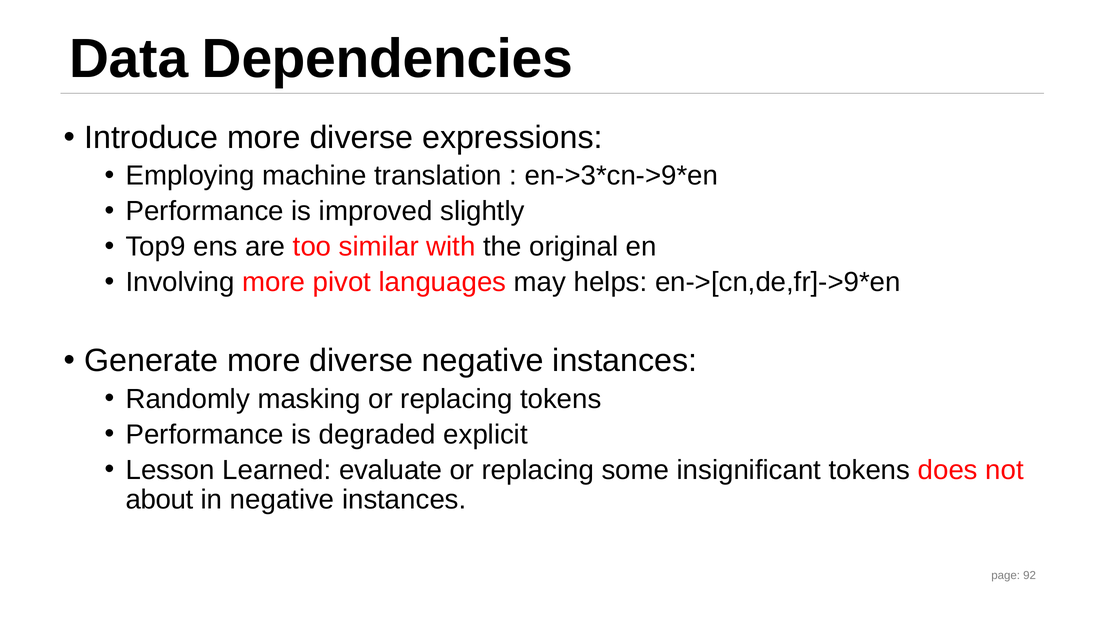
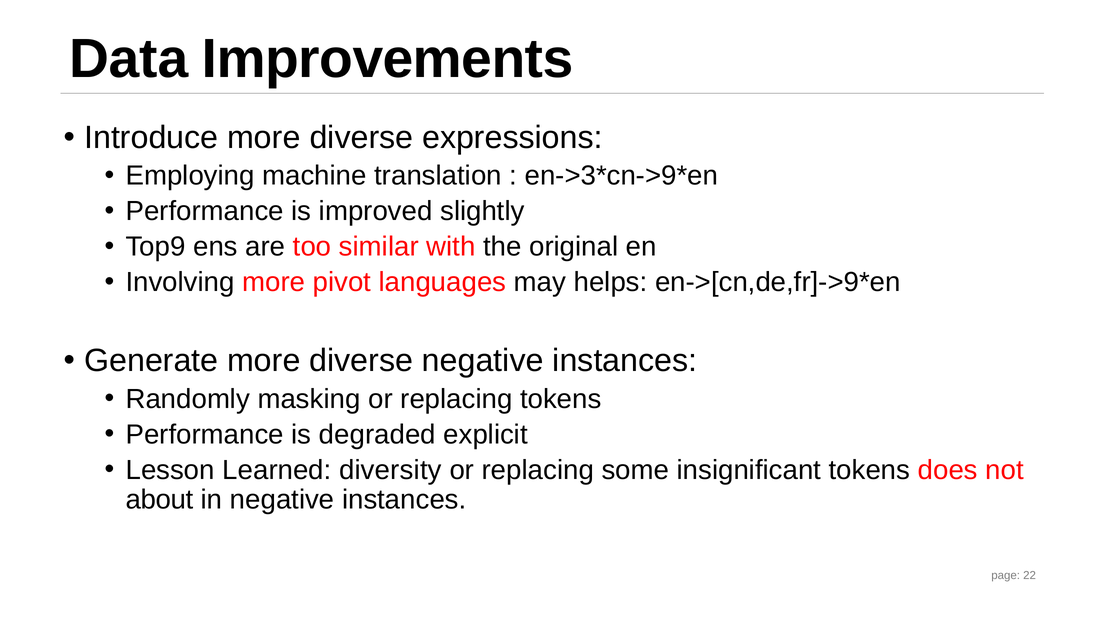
Dependencies: Dependencies -> Improvements (388, 59)
evaluate: evaluate -> diversity (390, 470)
92: 92 -> 22 (1030, 576)
